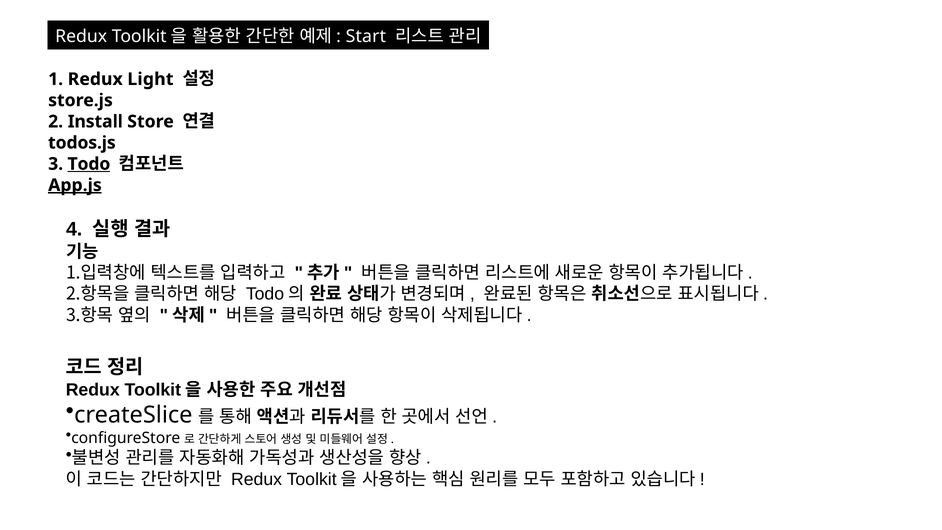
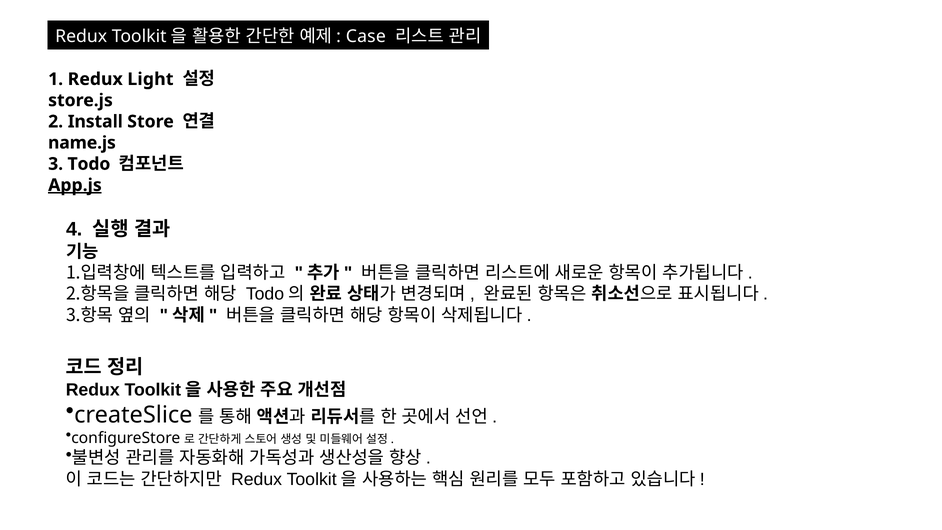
Start: Start -> Case (366, 36)
todos.js: todos.js -> name.js (82, 143)
Todo underline: present -> none (89, 164)
